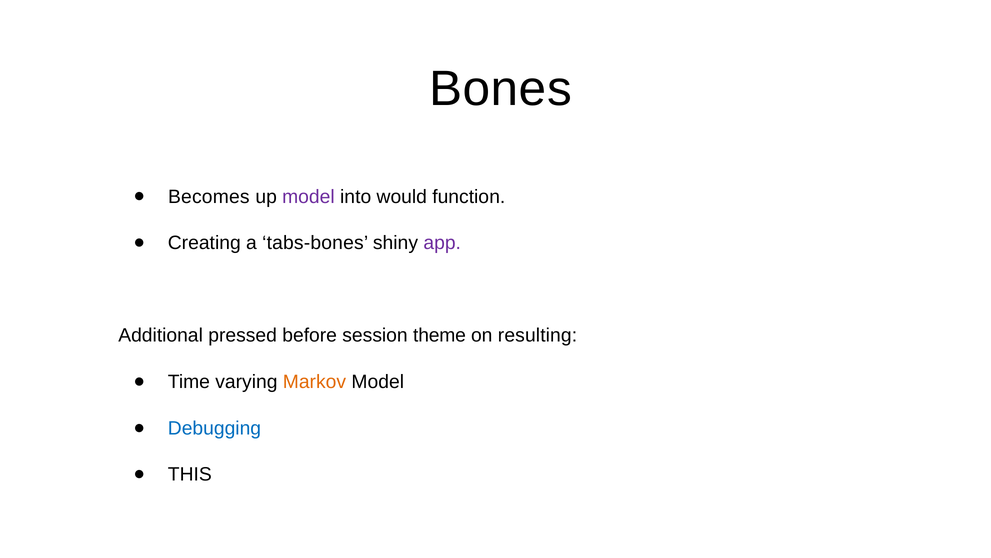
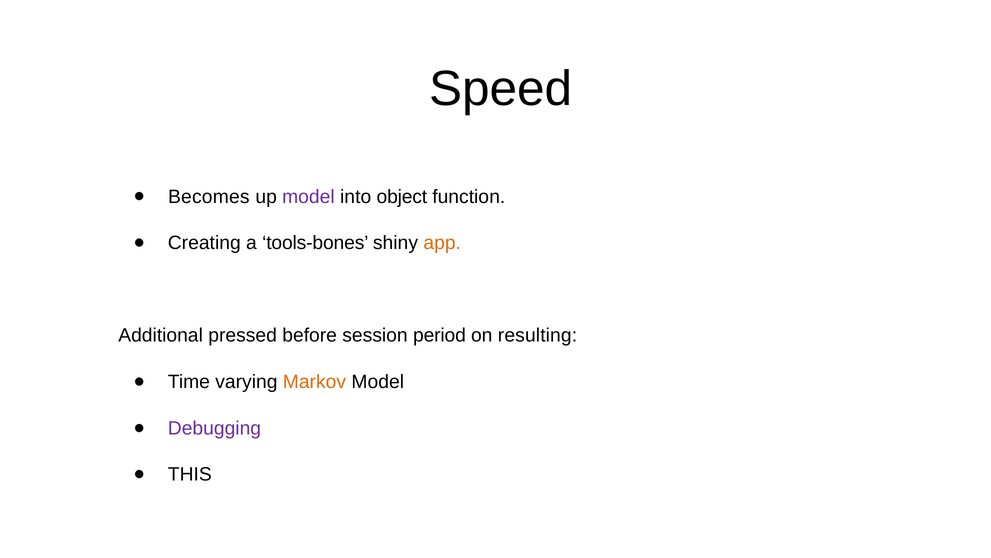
Bones: Bones -> Speed (501, 89)
would: would -> object (402, 196)
tabs-bones: tabs-bones -> tools-bones (315, 243)
app colour: purple -> orange (442, 243)
theme: theme -> period (439, 335)
Debugging colour: blue -> purple (214, 428)
